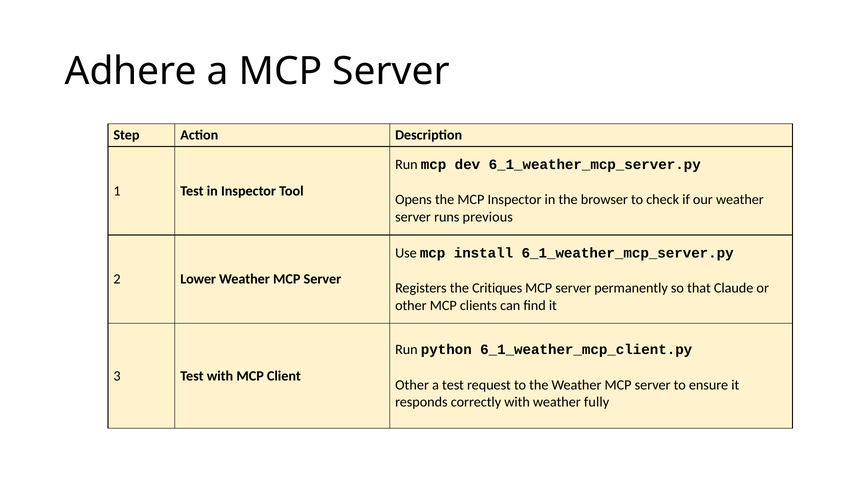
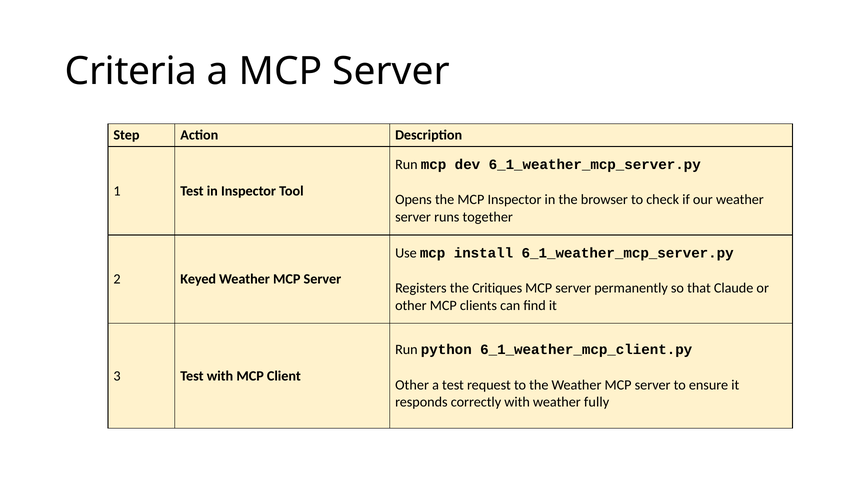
Adhere: Adhere -> Criteria (131, 71)
previous: previous -> together (488, 217)
Lower: Lower -> Keyed (198, 279)
